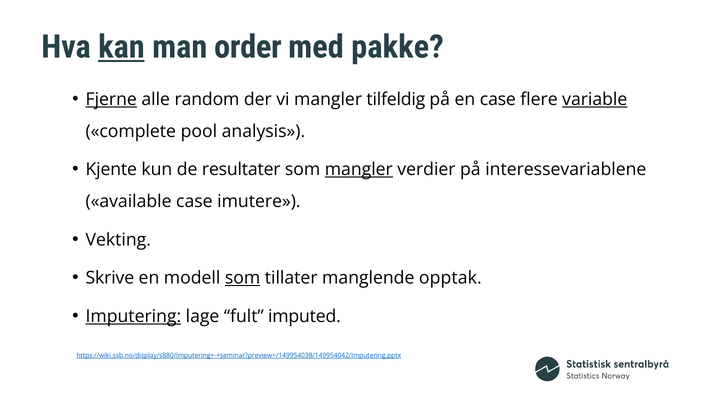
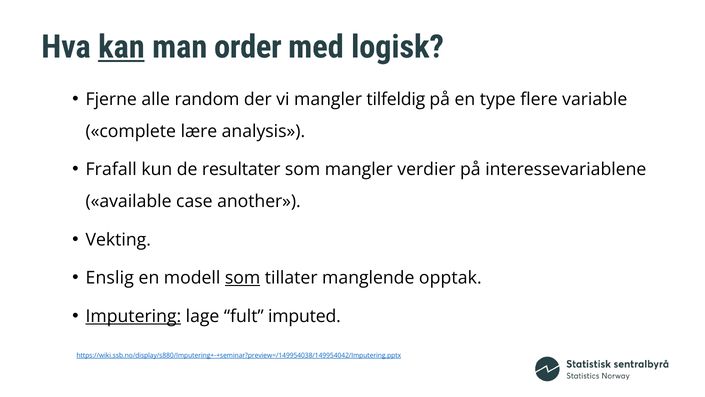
pakke: pakke -> logisk (398, 47)
Fjerne underline: present -> none (111, 99)
en case: case -> type (498, 99)
variable underline: present -> none (595, 99)
pool: pool -> lære (199, 131)
Kjente: Kjente -> Frafall (111, 169)
mangler underline: present -> none (359, 169)
imutere: imutere -> another (259, 201)
Skrive: Skrive -> Enslig (110, 278)
